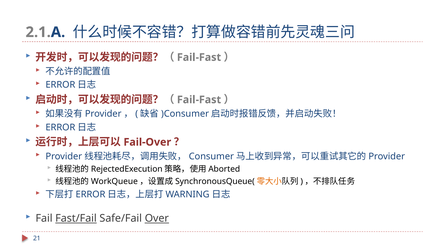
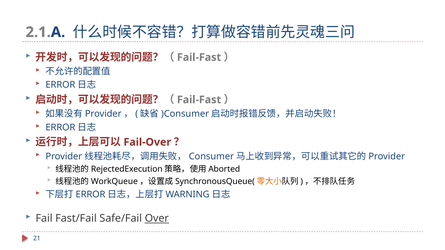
Fast/Fail underline: present -> none (76, 219)
